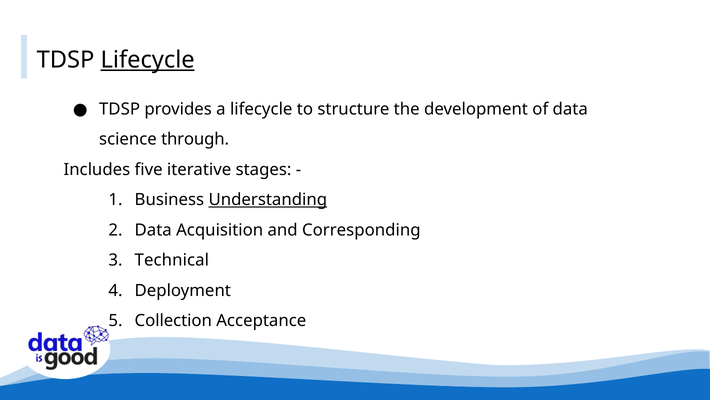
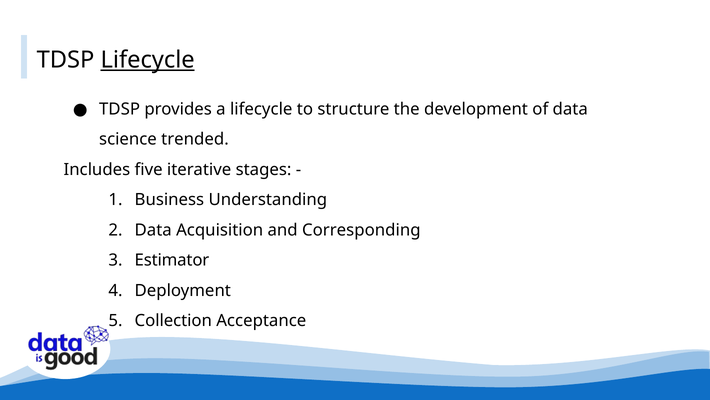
through: through -> trended (195, 139)
Understanding underline: present -> none (268, 200)
Technical: Technical -> Estimator (172, 260)
